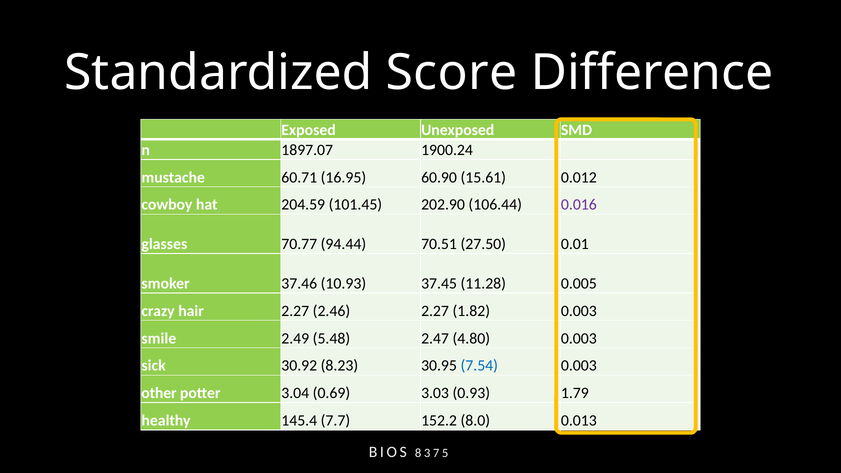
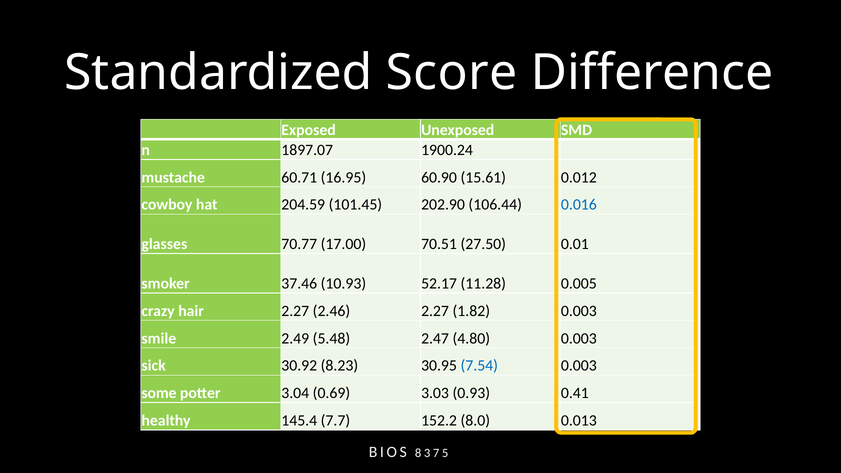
0.016 colour: purple -> blue (579, 205)
94.44: 94.44 -> 17.00 (343, 244)
37.45: 37.45 -> 52.17 (439, 284)
other: other -> some (159, 393)
1.79: 1.79 -> 0.41 (575, 393)
